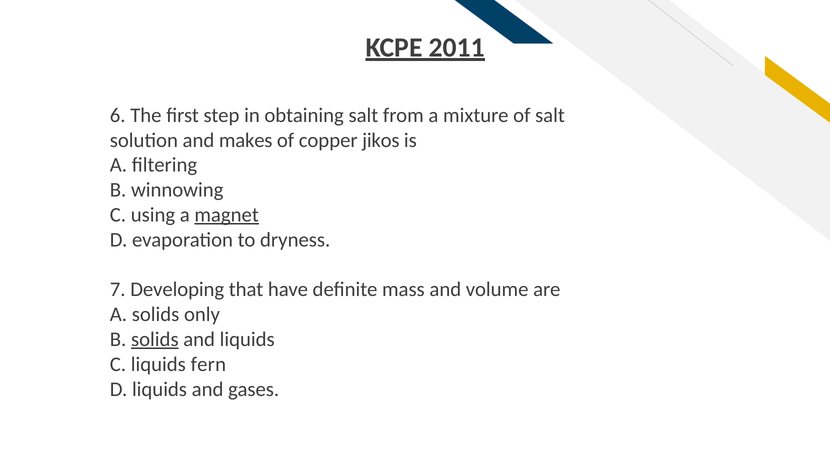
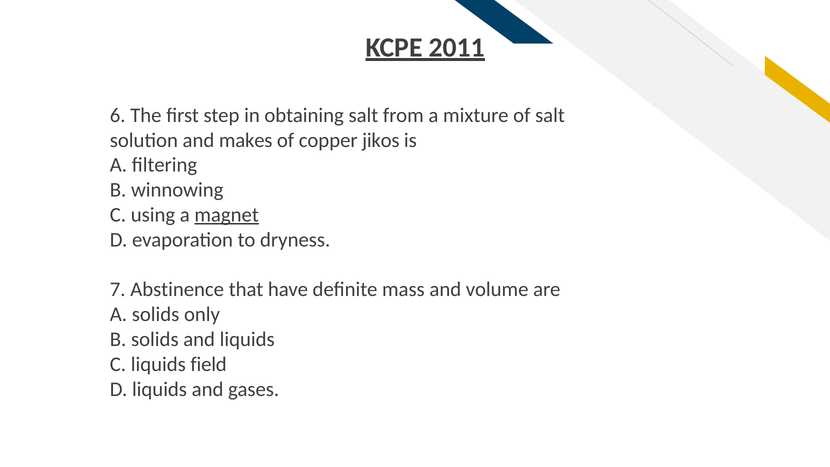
Developing: Developing -> Abstinence (177, 290)
solids underline: present -> none (155, 339)
fern: fern -> field (209, 364)
